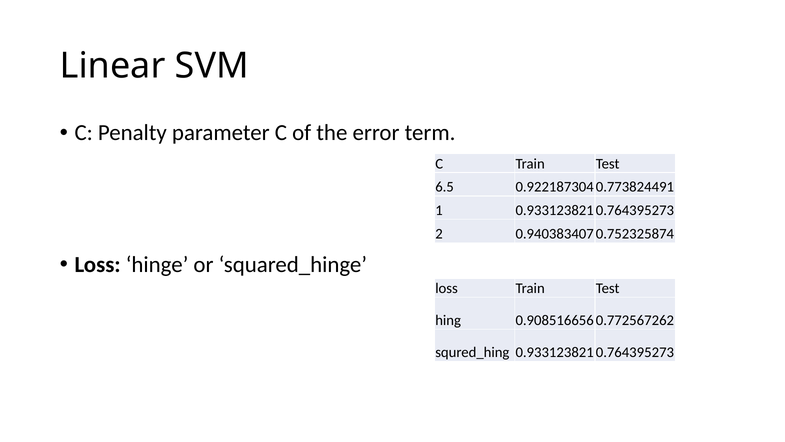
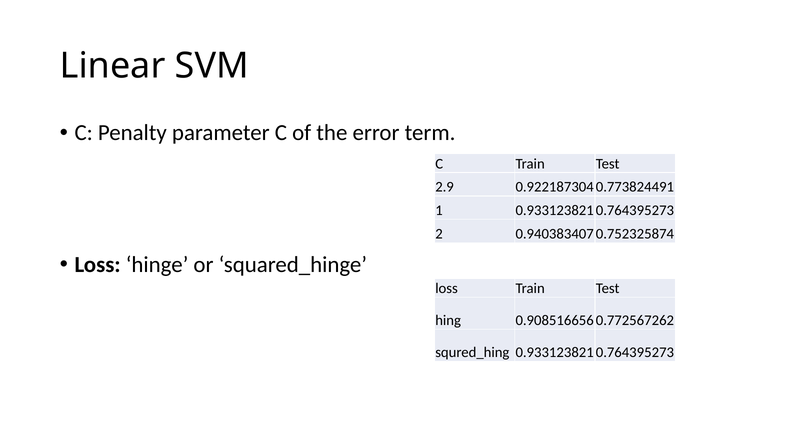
6.5: 6.5 -> 2.9 (445, 187)
